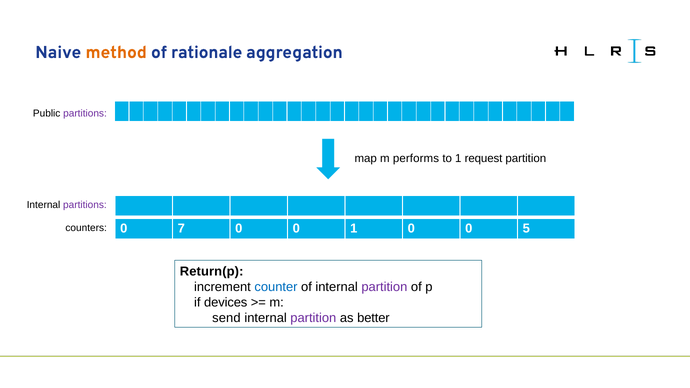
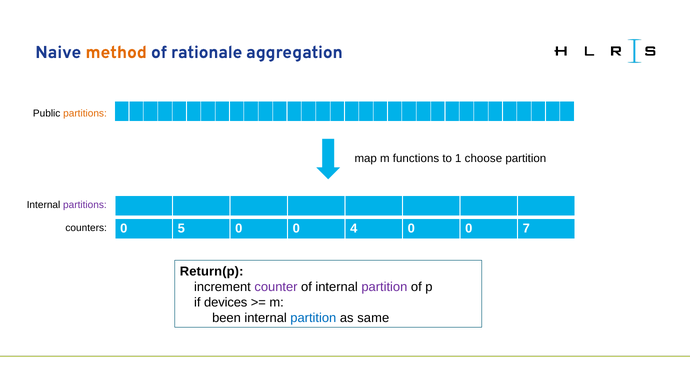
partitions colour: purple -> orange (85, 114)
performs: performs -> functions (416, 159)
request: request -> choose (483, 159)
7: 7 -> 5 (181, 229)
0 1: 1 -> 4 (354, 229)
5: 5 -> 7 (526, 229)
counter colour: blue -> purple (276, 287)
send: send -> been (226, 318)
partition colour: purple -> blue (313, 318)
better: better -> same (373, 318)
